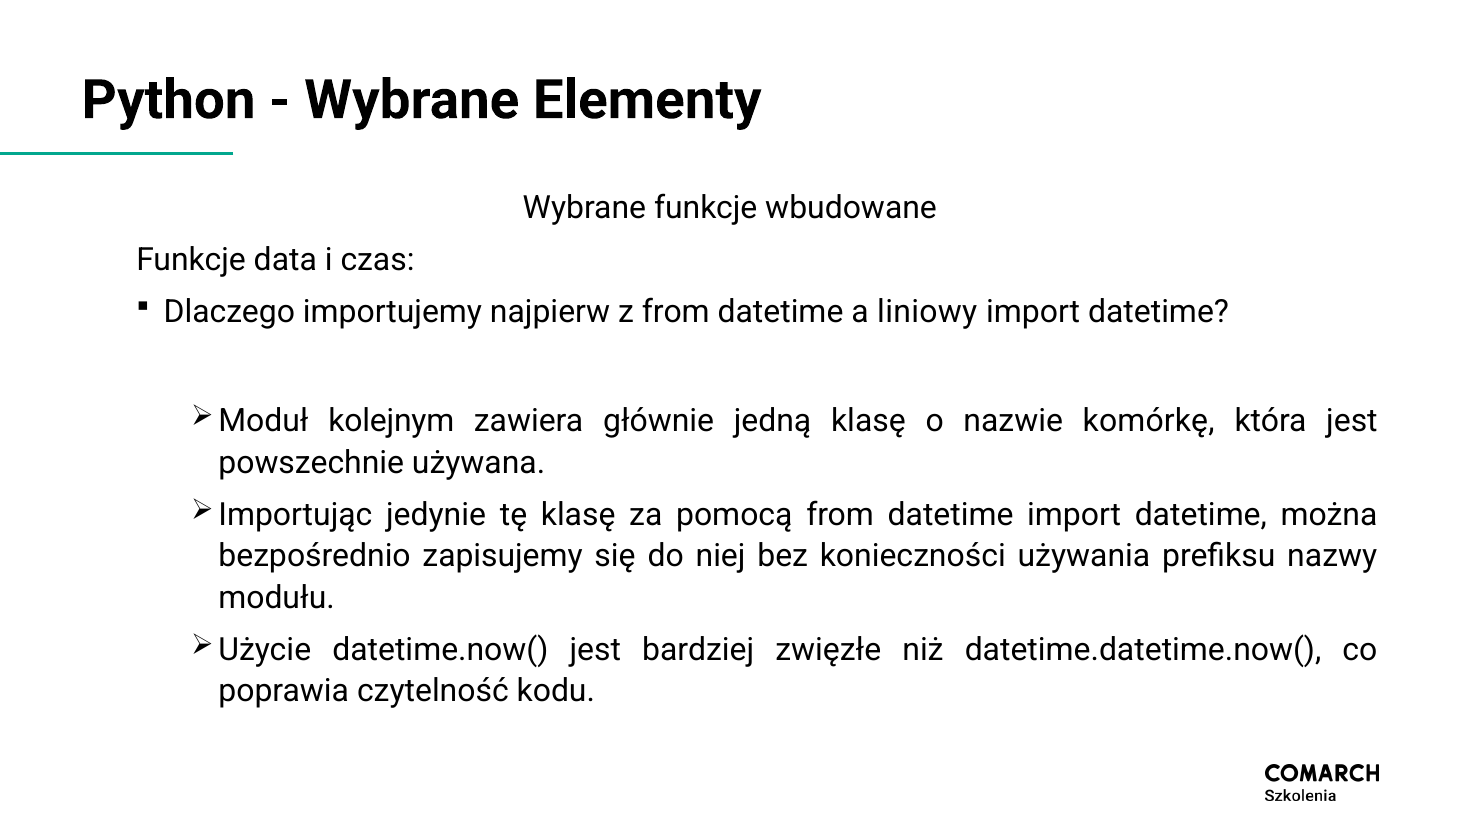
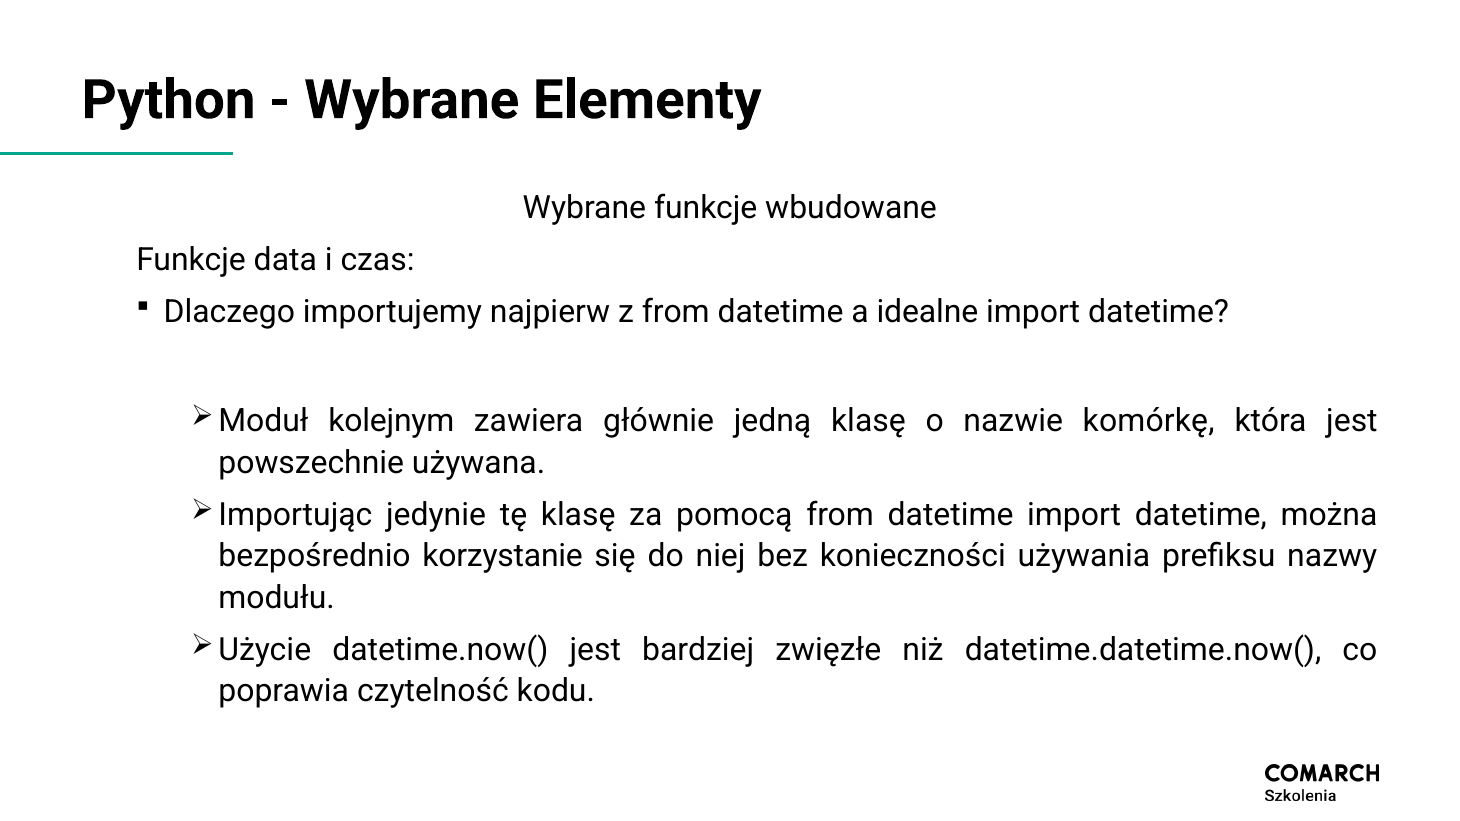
liniowy: liniowy -> idealne (927, 312)
zapisujemy: zapisujemy -> korzystanie (503, 556)
